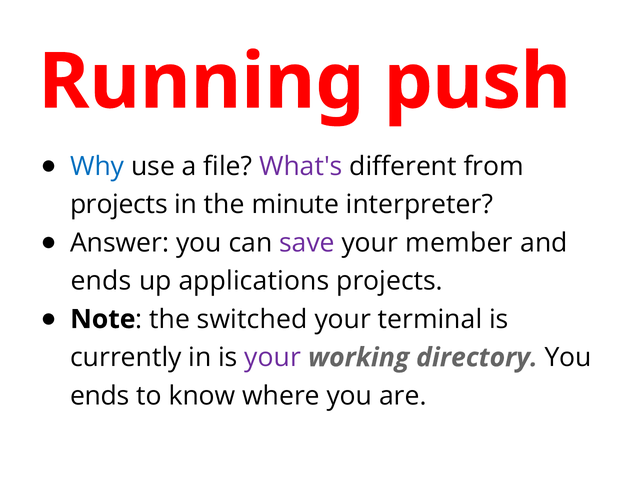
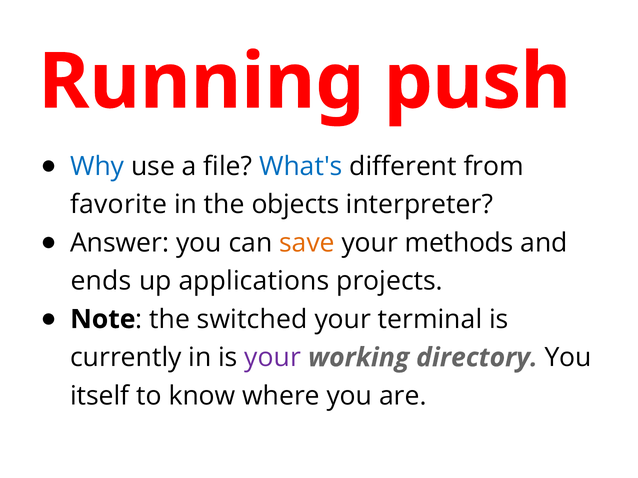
What's colour: purple -> blue (301, 167)
projects: projects -> favorite (119, 205)
minute: minute -> objects (295, 205)
save colour: purple -> orange (307, 243)
member: member -> methods (459, 243)
ends: ends -> itself (100, 396)
